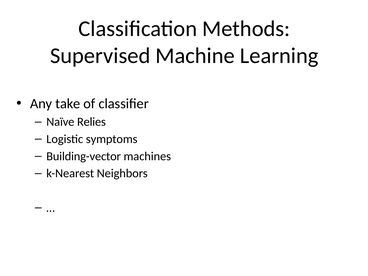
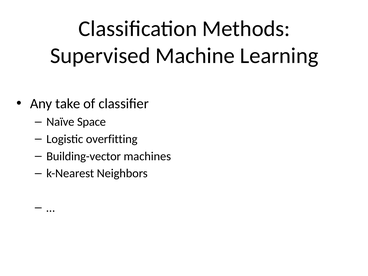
Relies: Relies -> Space (91, 122)
symptoms: symptoms -> overfitting (112, 139)
